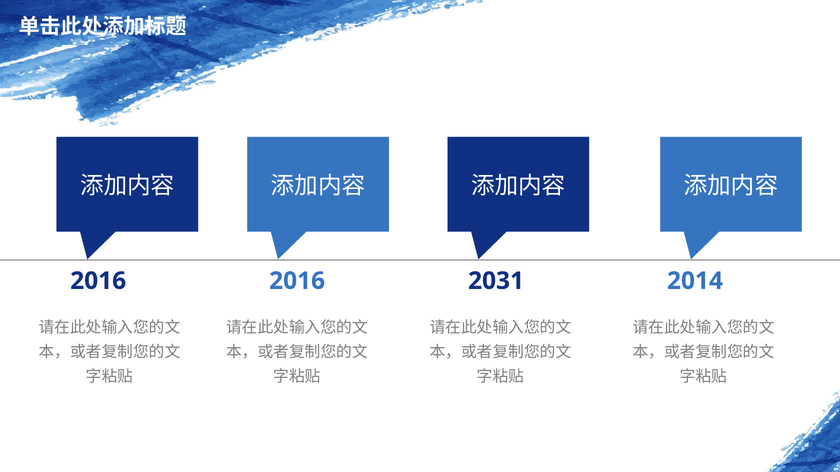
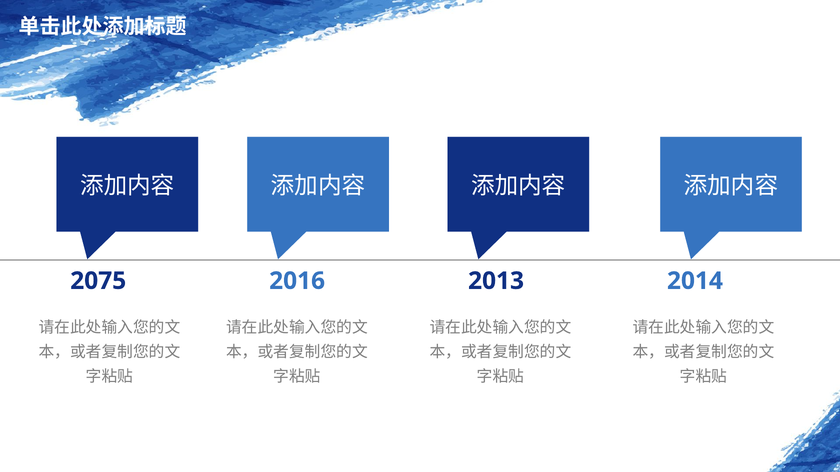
2016: 2016 -> 2075 (98, 281)
2031: 2031 -> 2013 (496, 281)
